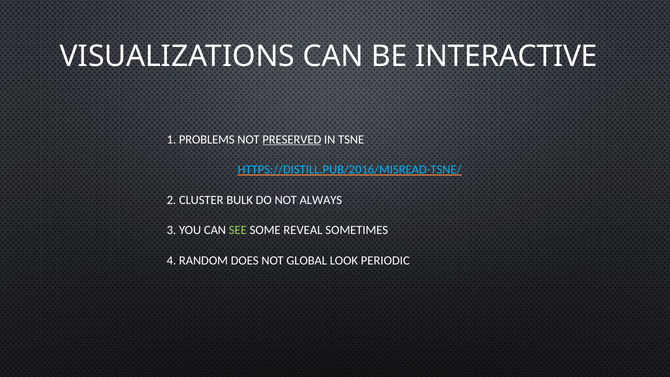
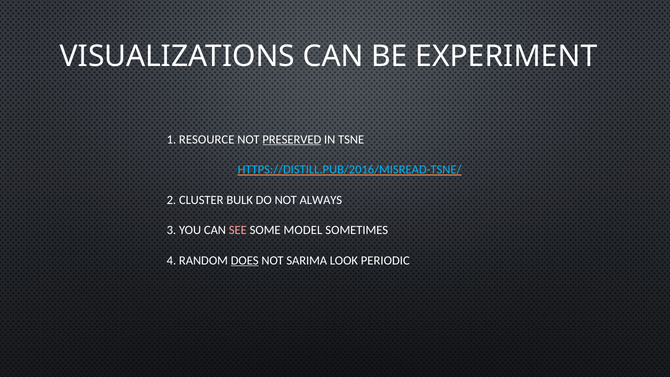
INTERACTIVE: INTERACTIVE -> EXPERIMENT (506, 56)
PROBLEMS: PROBLEMS -> RESOURCE (207, 139)
SEE colour: light green -> pink (238, 230)
REVEAL: REVEAL -> MODEL (303, 230)
DOES underline: none -> present (245, 260)
GLOBAL: GLOBAL -> SARIMA (307, 260)
